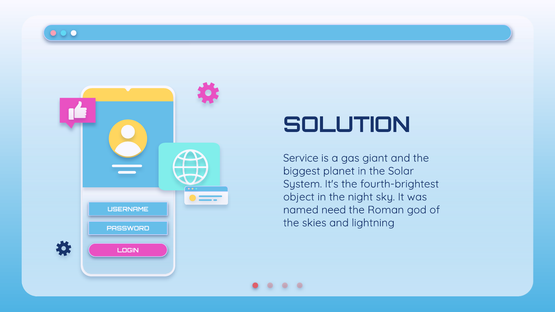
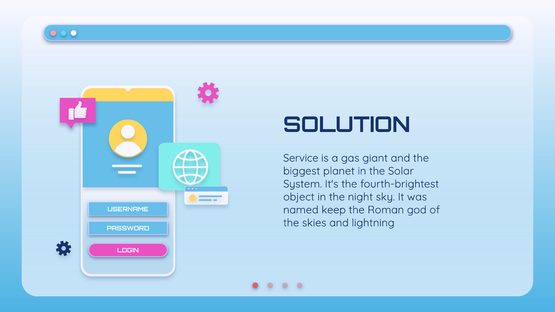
need: need -> keep (334, 210)
